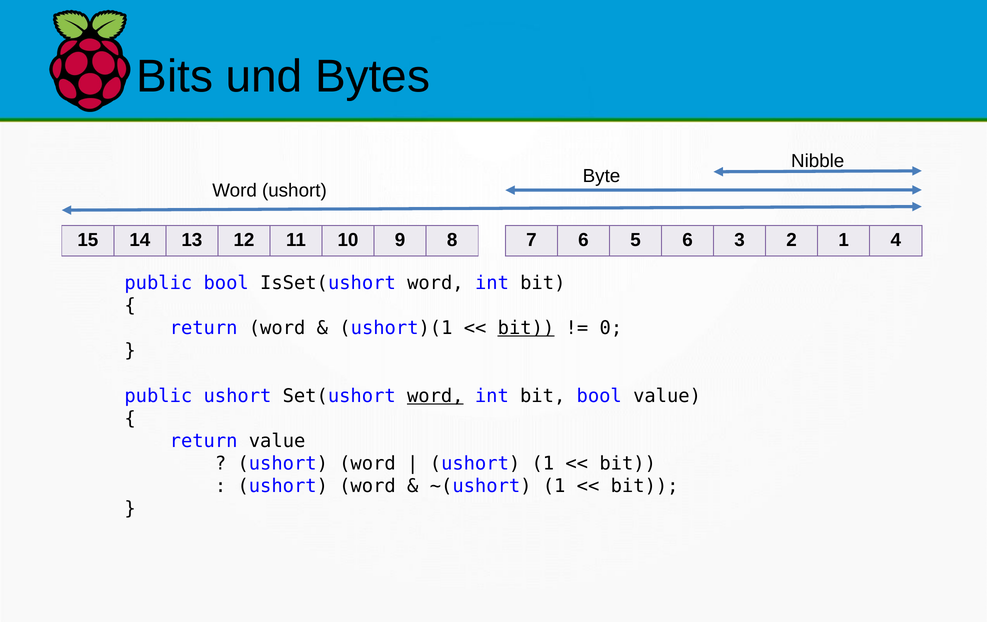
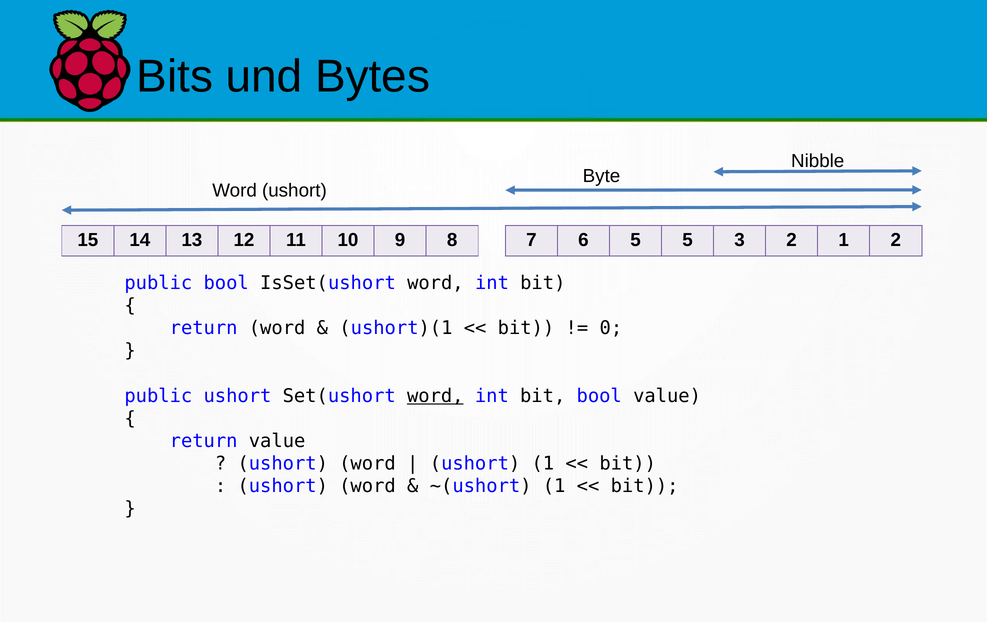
5 6: 6 -> 5 (688, 240)
1 4: 4 -> 2 (896, 240)
bit underline: present -> none (526, 328)
